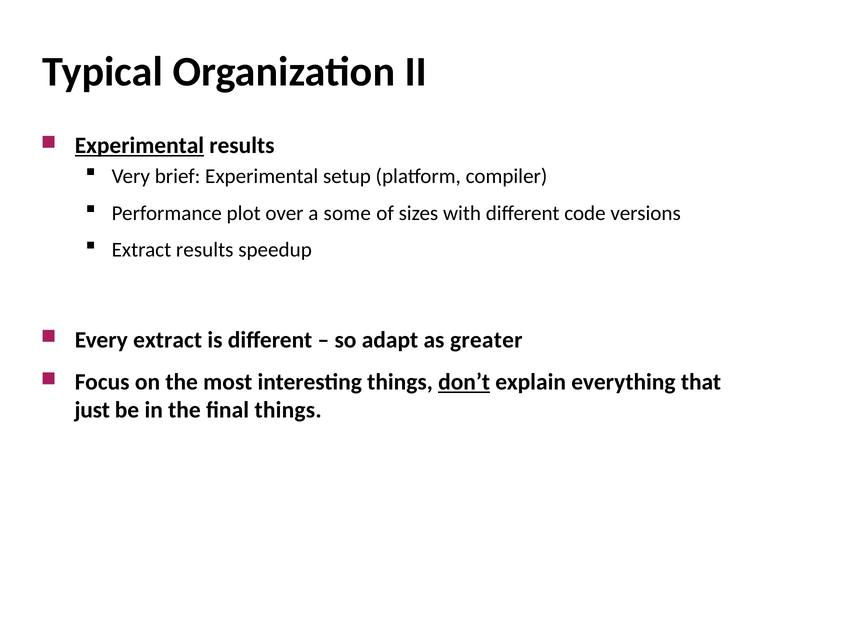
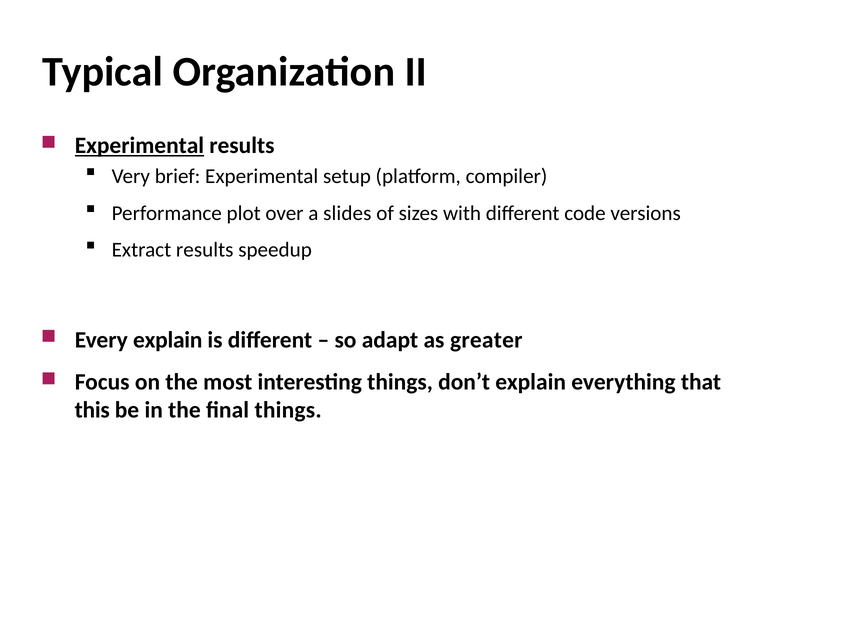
some: some -> slides (347, 213)
Every extract: extract -> explain (168, 340)
don’t underline: present -> none (464, 382)
just: just -> this (92, 410)
